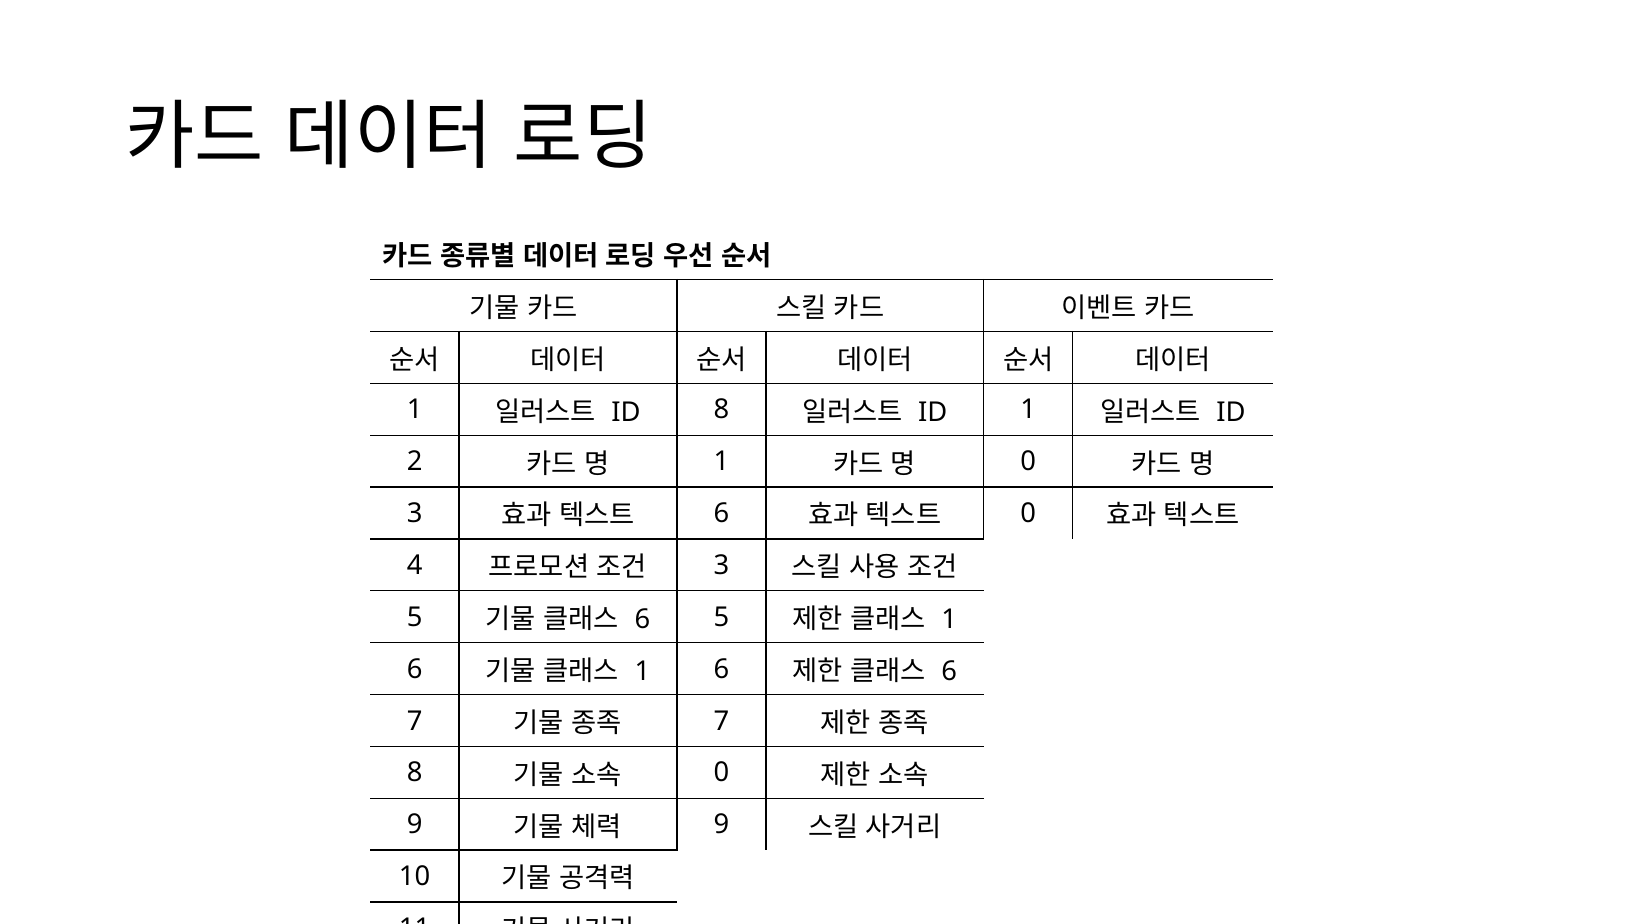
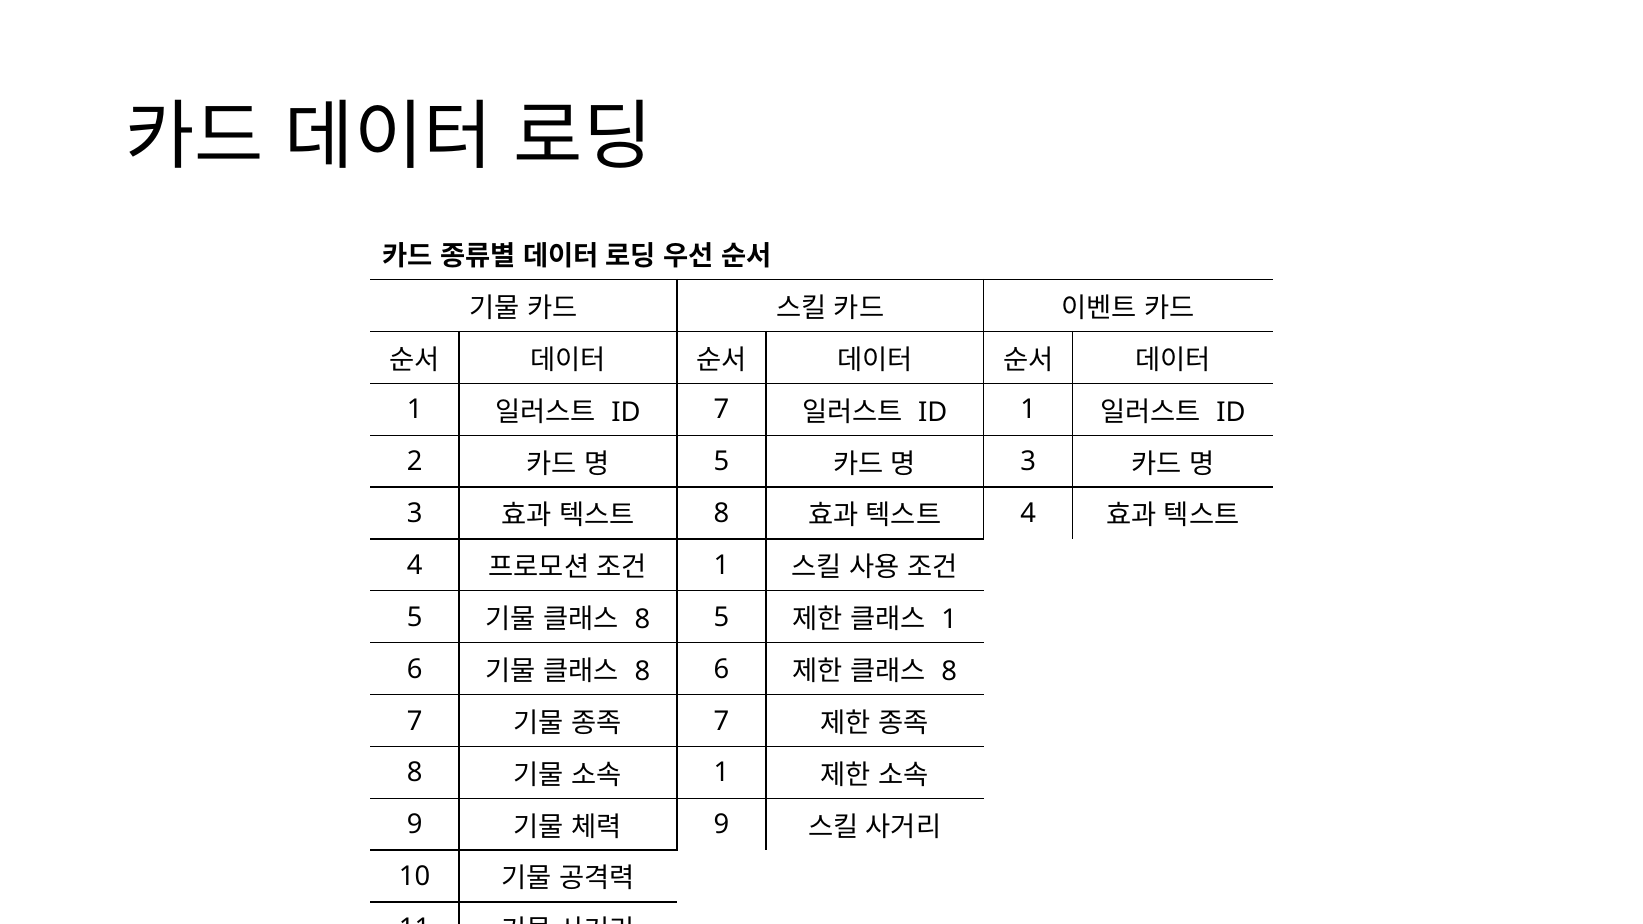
ID 8: 8 -> 7 (721, 410)
1: 1 -> 5 (721, 462)
0: 0 -> 3 (1028, 462)
6: 6 -> 8 (721, 514)
0: 0 -> 4 (1028, 514)
3: 3 -> 1 (721, 565)
6: 6 -> 8 (642, 620)
1: 1 -> 8 (642, 672)
6: 6 -> 8 (949, 672)
0: 0 -> 1 (721, 773)
